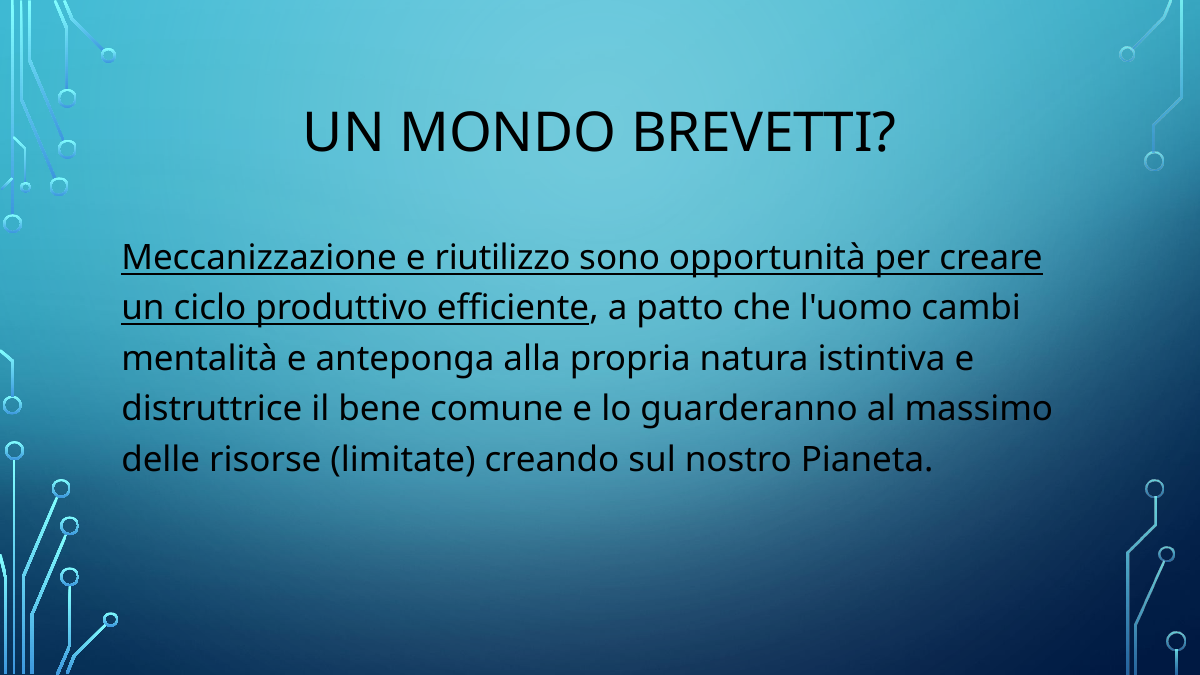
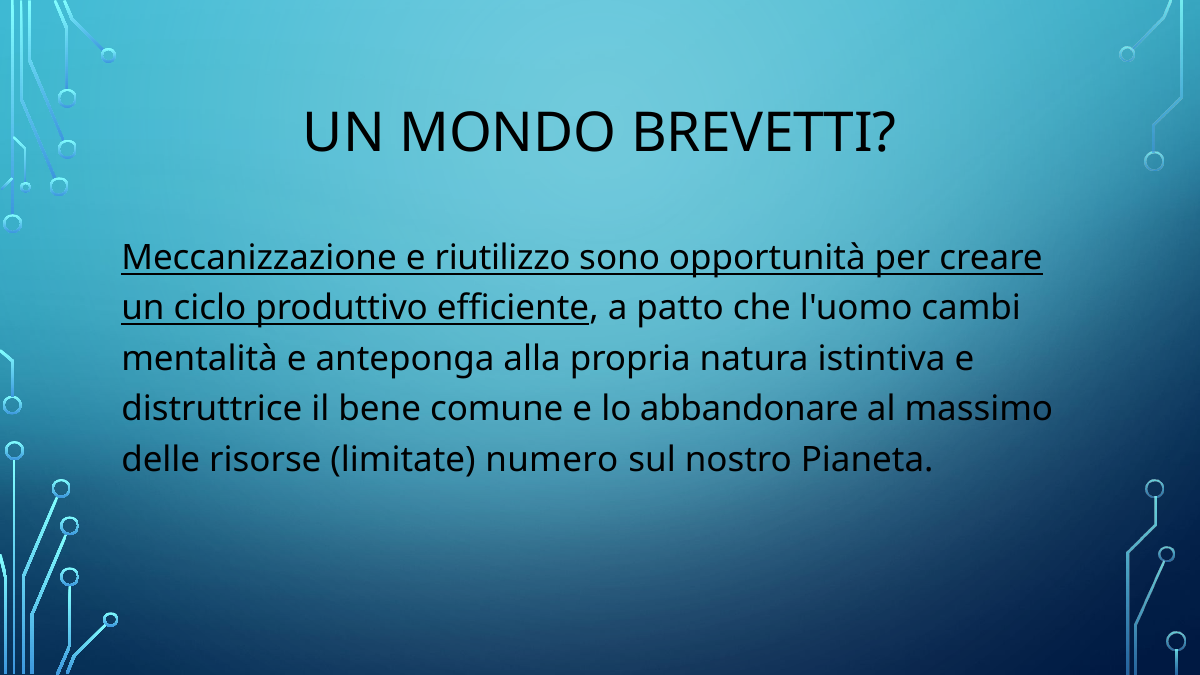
guarderanno: guarderanno -> abbandonare (749, 409)
creando: creando -> numero (552, 459)
